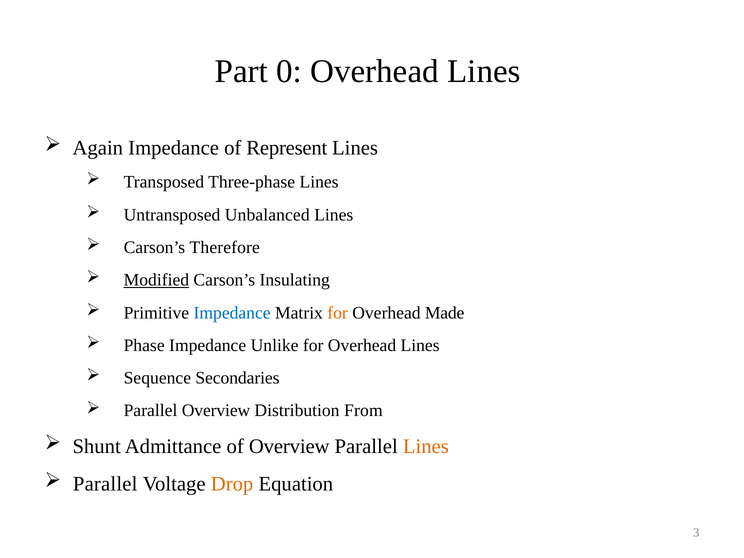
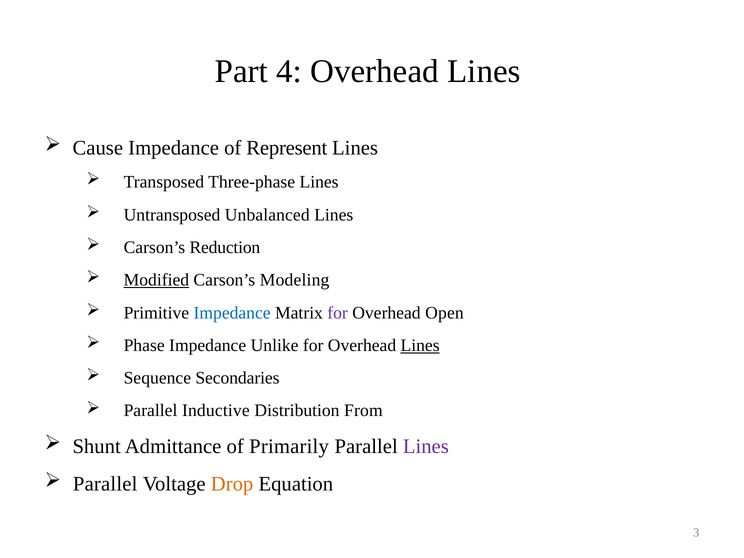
0: 0 -> 4 (289, 71)
Again: Again -> Cause (98, 148)
Therefore: Therefore -> Reduction (225, 247)
Insulating: Insulating -> Modeling (295, 280)
for colour: orange -> purple (338, 313)
Made: Made -> Open (444, 313)
Lines underline: none -> present (420, 345)
Parallel Overview: Overview -> Inductive (216, 411)
of Overview: Overview -> Primarily (289, 446)
Lines colour: orange -> purple (426, 446)
